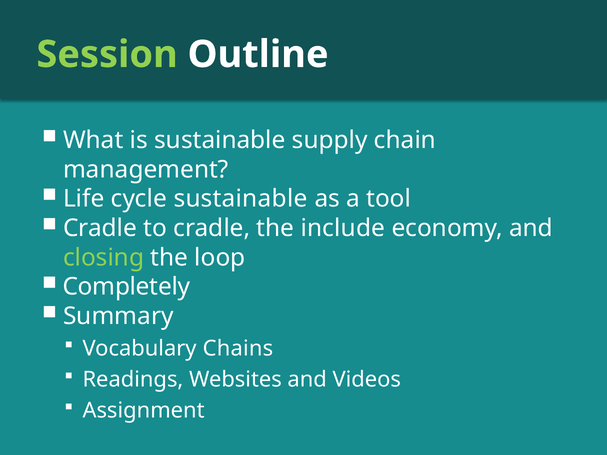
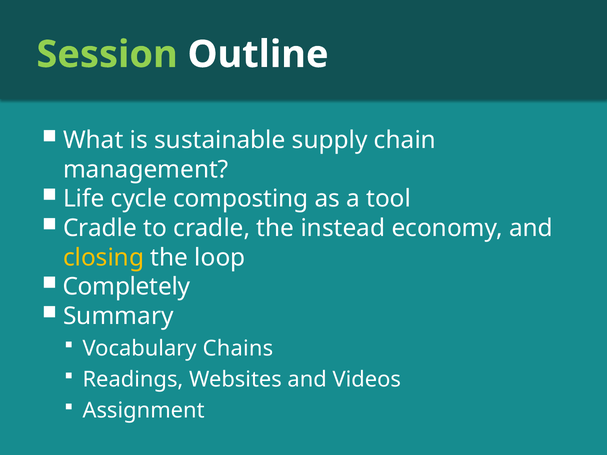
cycle sustainable: sustainable -> composting (241, 199)
include: include -> instead (343, 228)
closing colour: light green -> yellow (104, 258)
